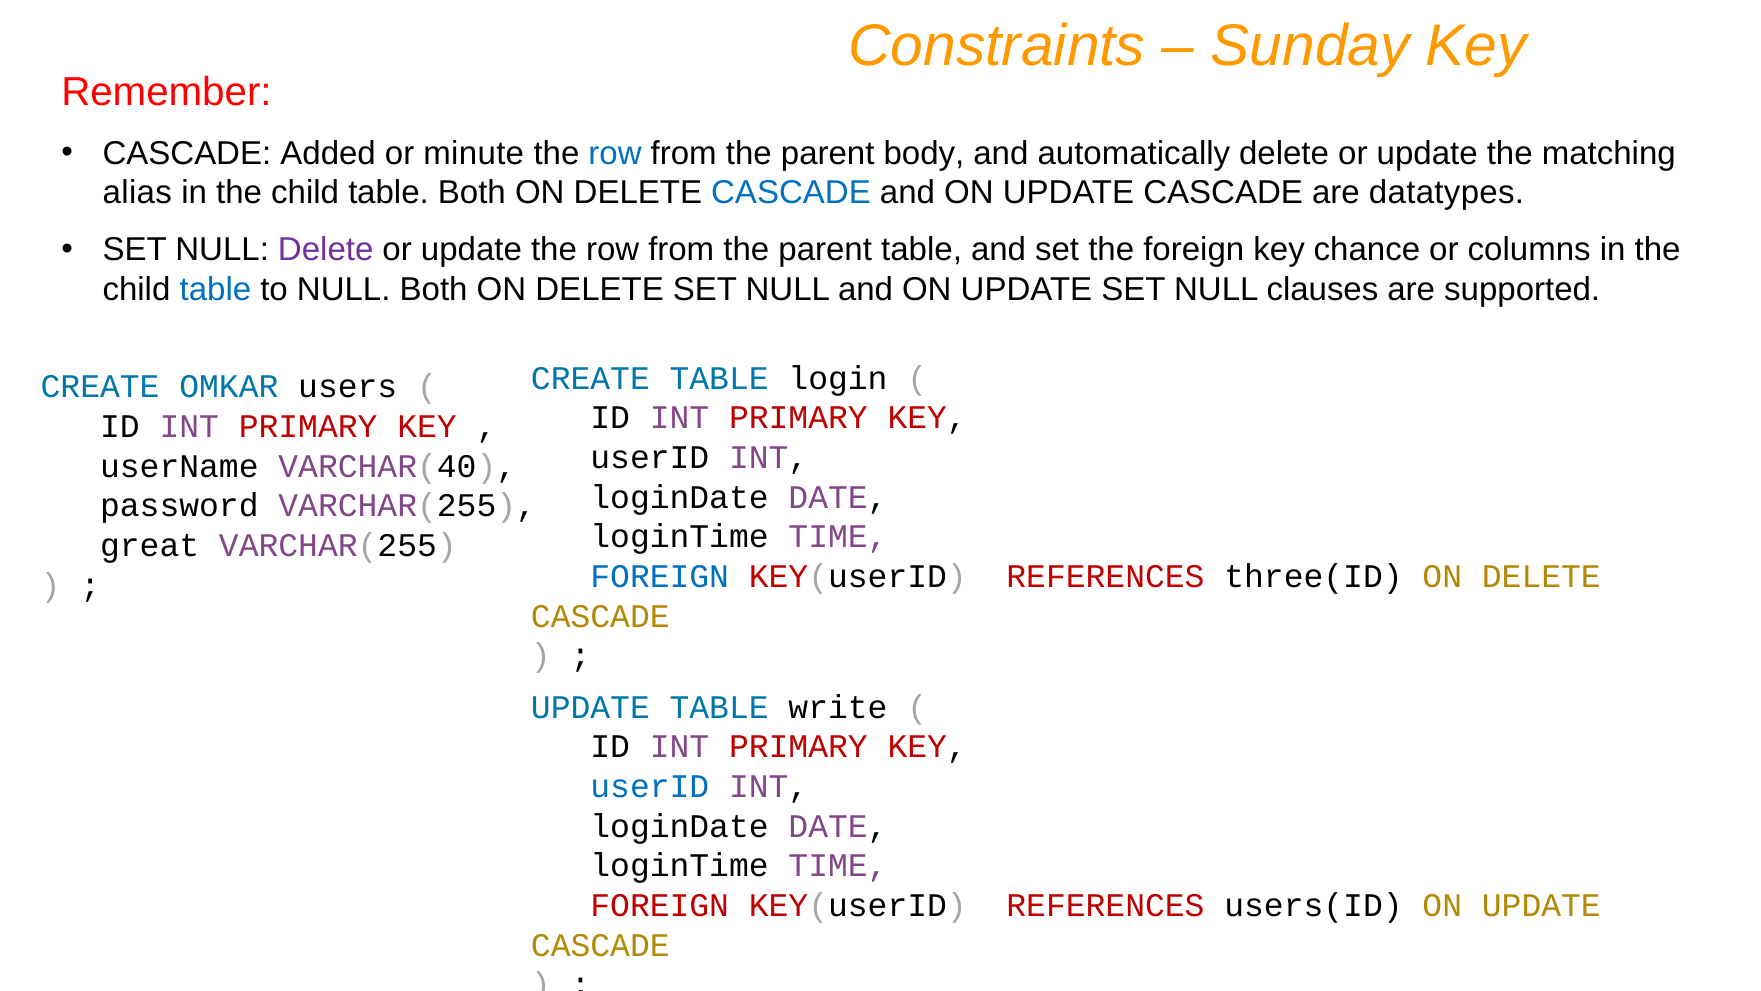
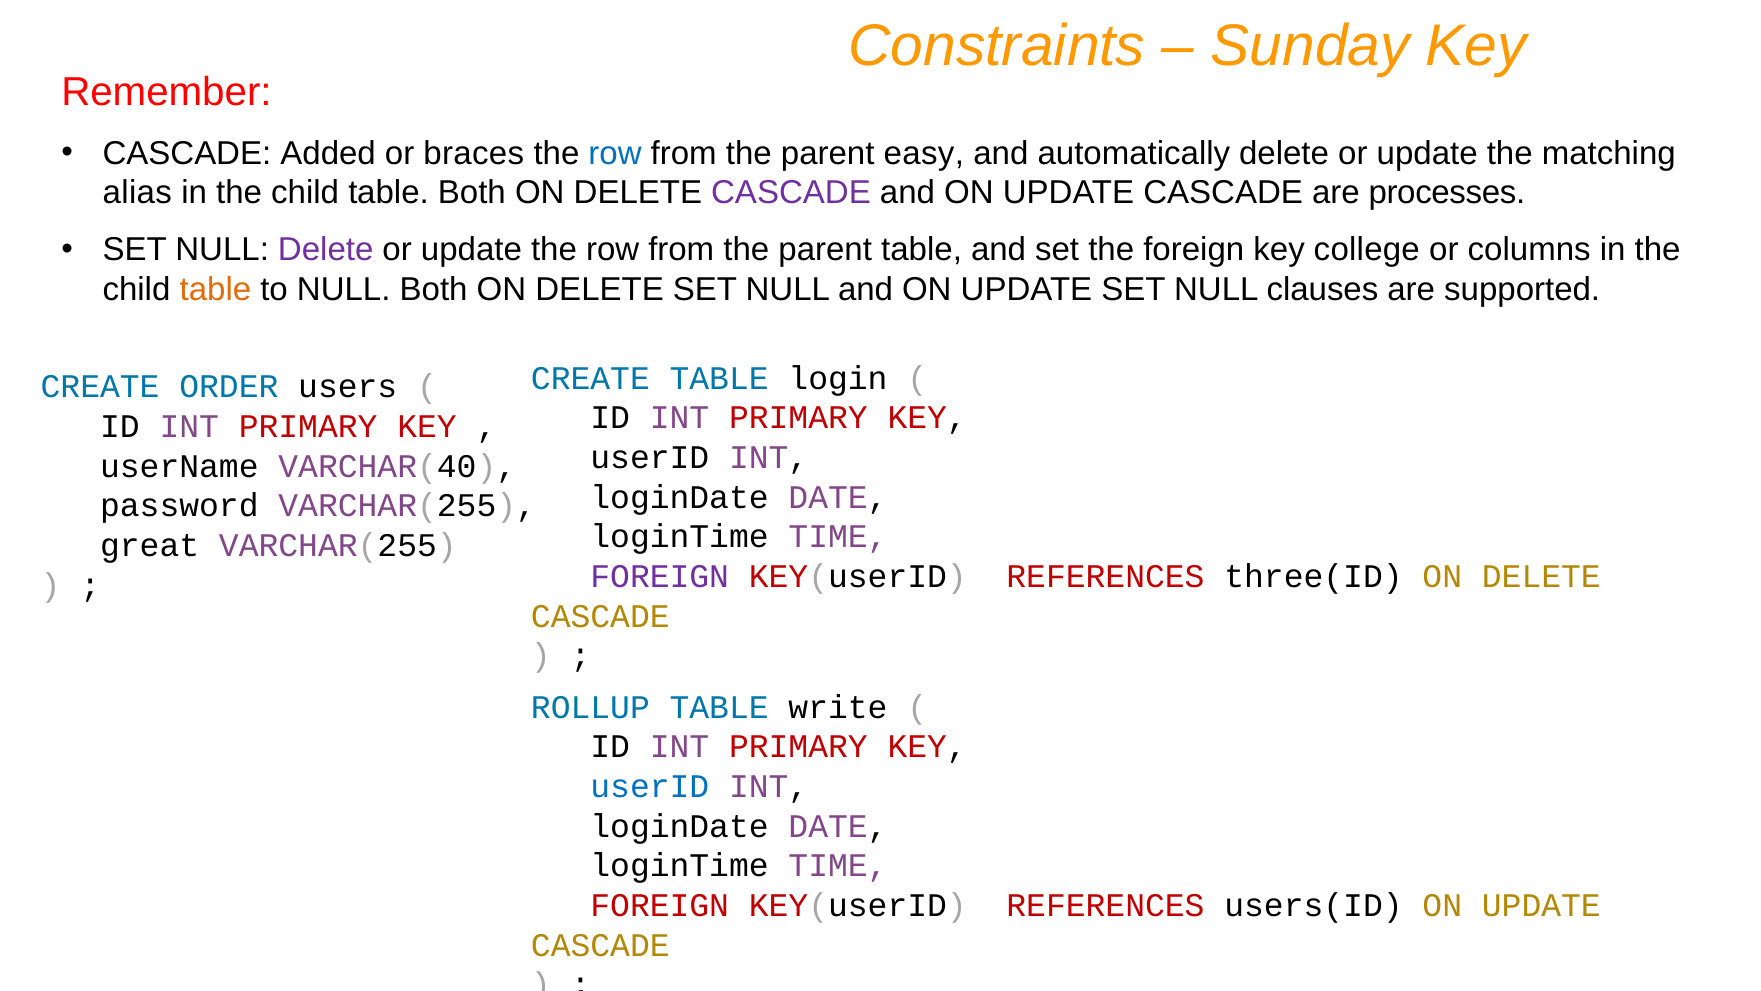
minute: minute -> braces (474, 153)
body: body -> easy (924, 153)
CASCADE colour: blue -> purple (791, 193)
datatypes: datatypes -> processes (1447, 193)
chance: chance -> college (1367, 250)
table colour: blue -> orange (215, 289)
OMKAR: OMKAR -> ORDER (229, 387)
FOREIGN colour: blue -> purple (660, 576)
UPDATE: UPDATE -> ROLLUP (590, 707)
